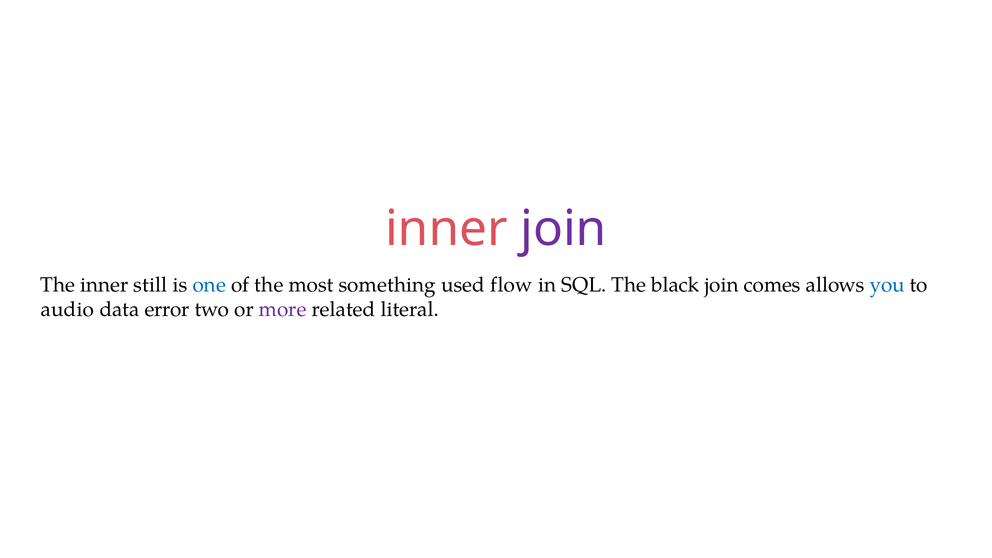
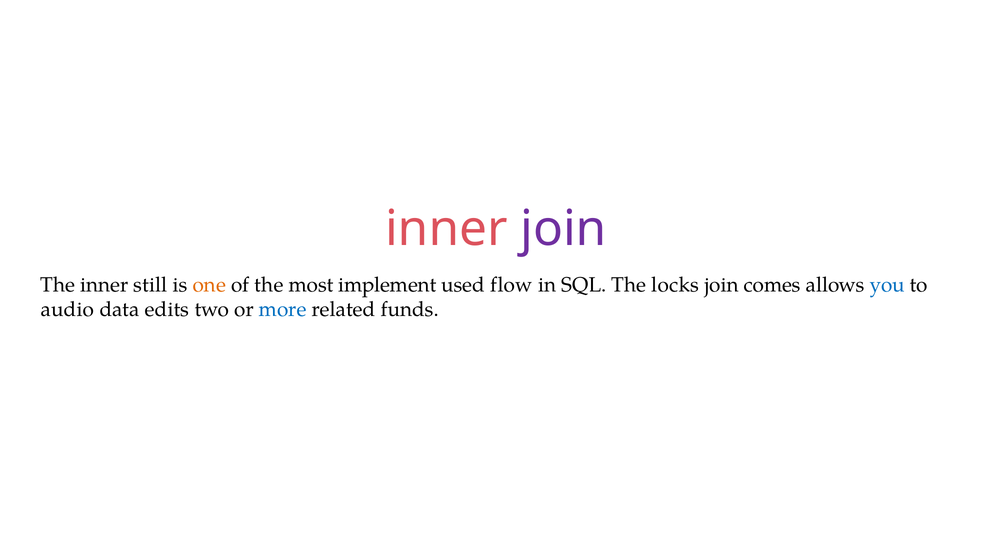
one colour: blue -> orange (209, 285)
something: something -> implement (387, 285)
black: black -> locks (675, 285)
error: error -> edits (167, 309)
more colour: purple -> blue (283, 309)
literal: literal -> funds (410, 309)
